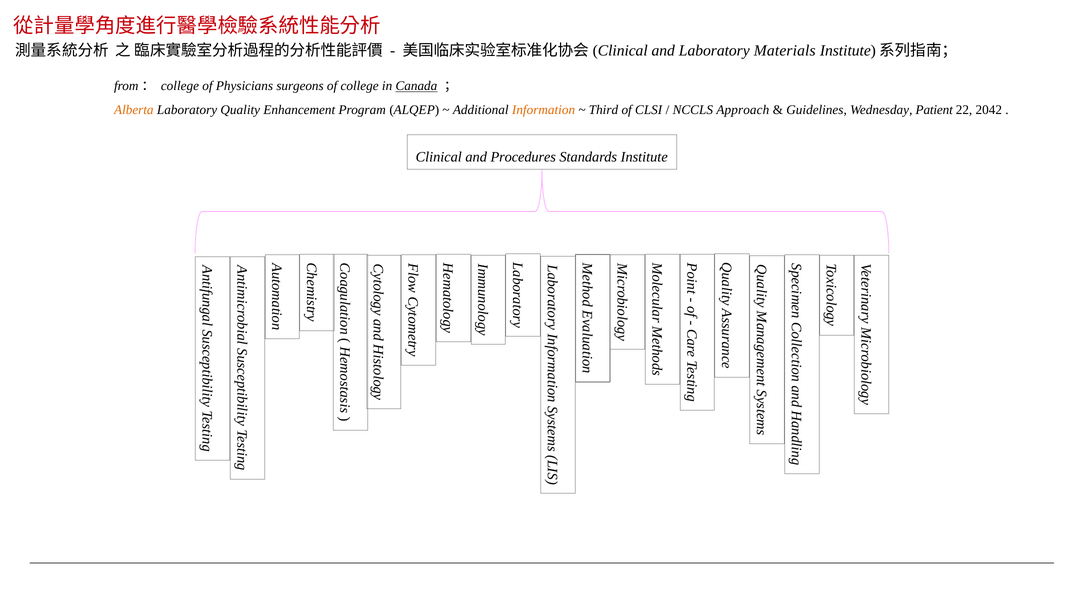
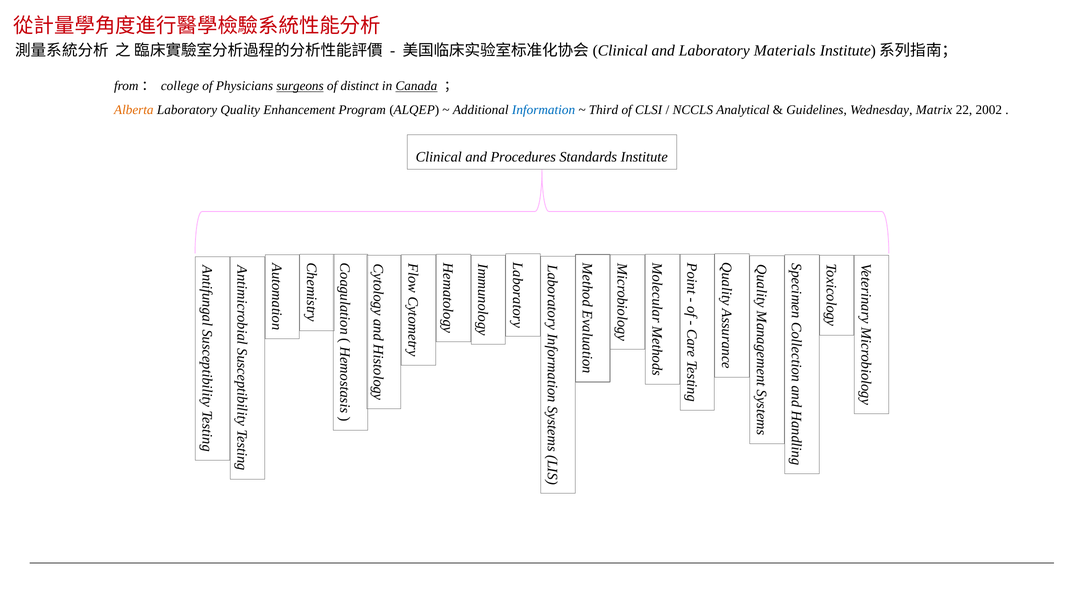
surgeons underline: none -> present (300, 86)
of college: college -> distinct (360, 86)
Information colour: orange -> blue (544, 110)
Approach: Approach -> Analytical (743, 110)
Patient: Patient -> Matrix (934, 110)
2042: 2042 -> 2002 (989, 110)
